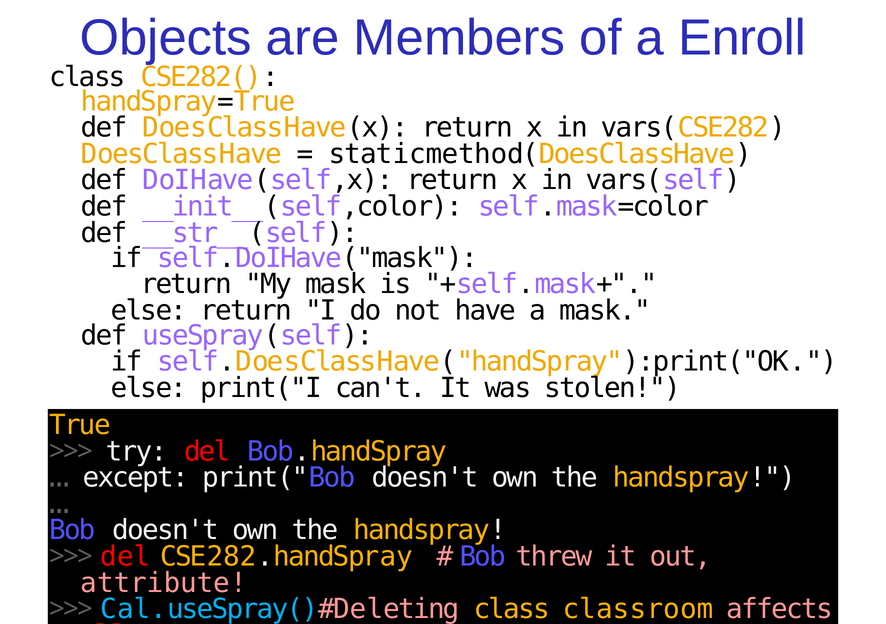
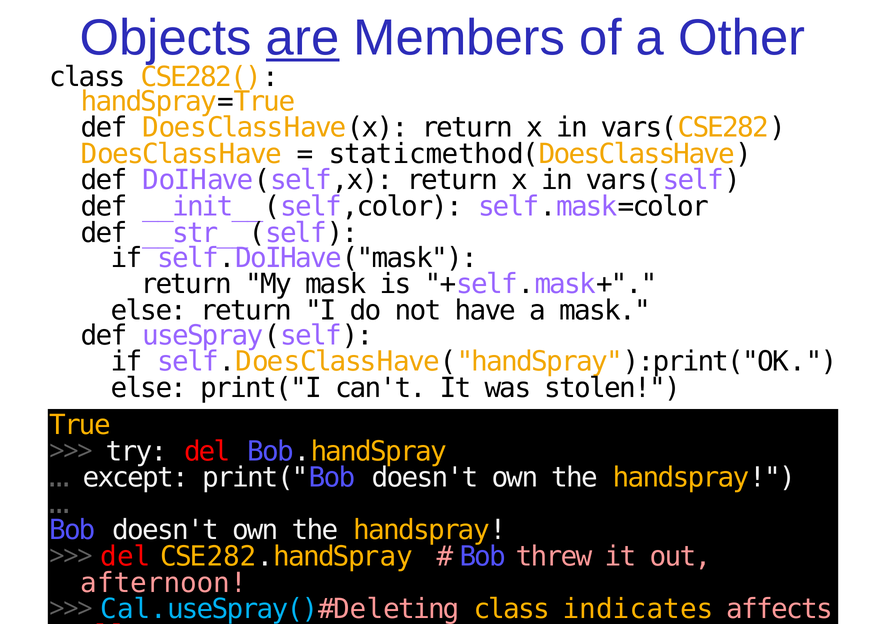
are underline: none -> present (303, 38)
Enroll: Enroll -> Other (742, 38)
attribute: attribute -> afternoon (164, 583)
classroom: classroom -> indicates (638, 609)
